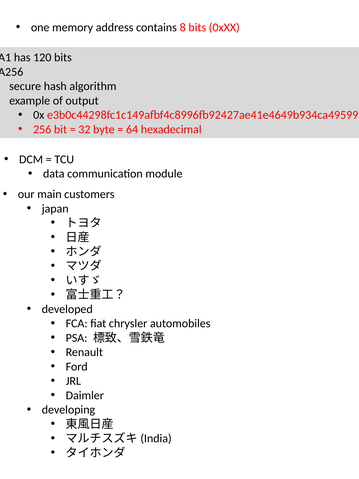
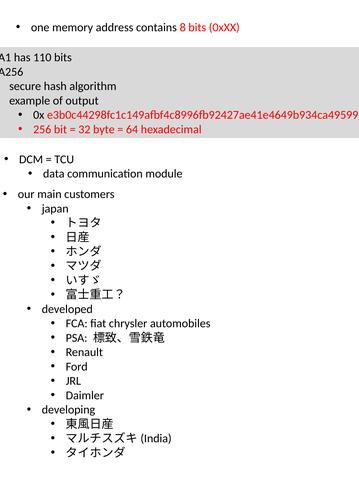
120: 120 -> 110 (42, 57)
